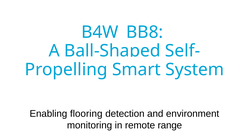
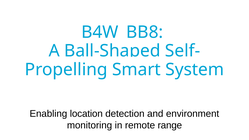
flooring: flooring -> location (86, 114)
